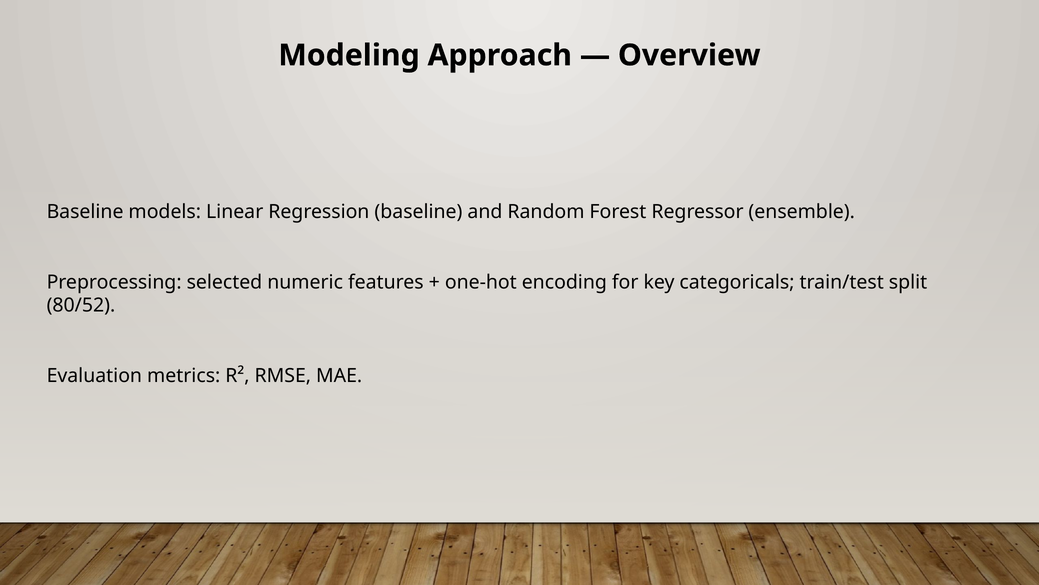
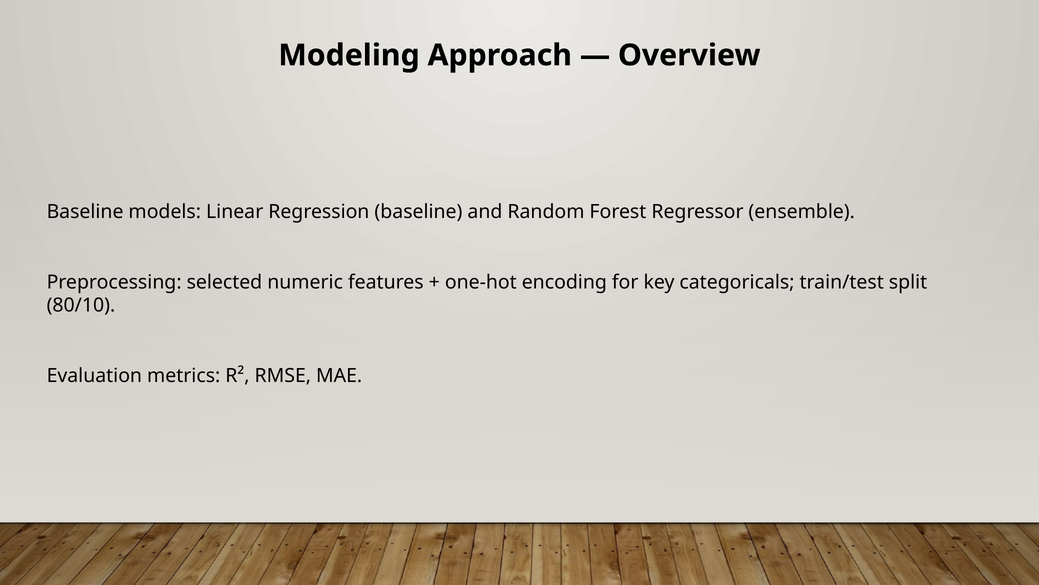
80/52: 80/52 -> 80/10 (81, 305)
